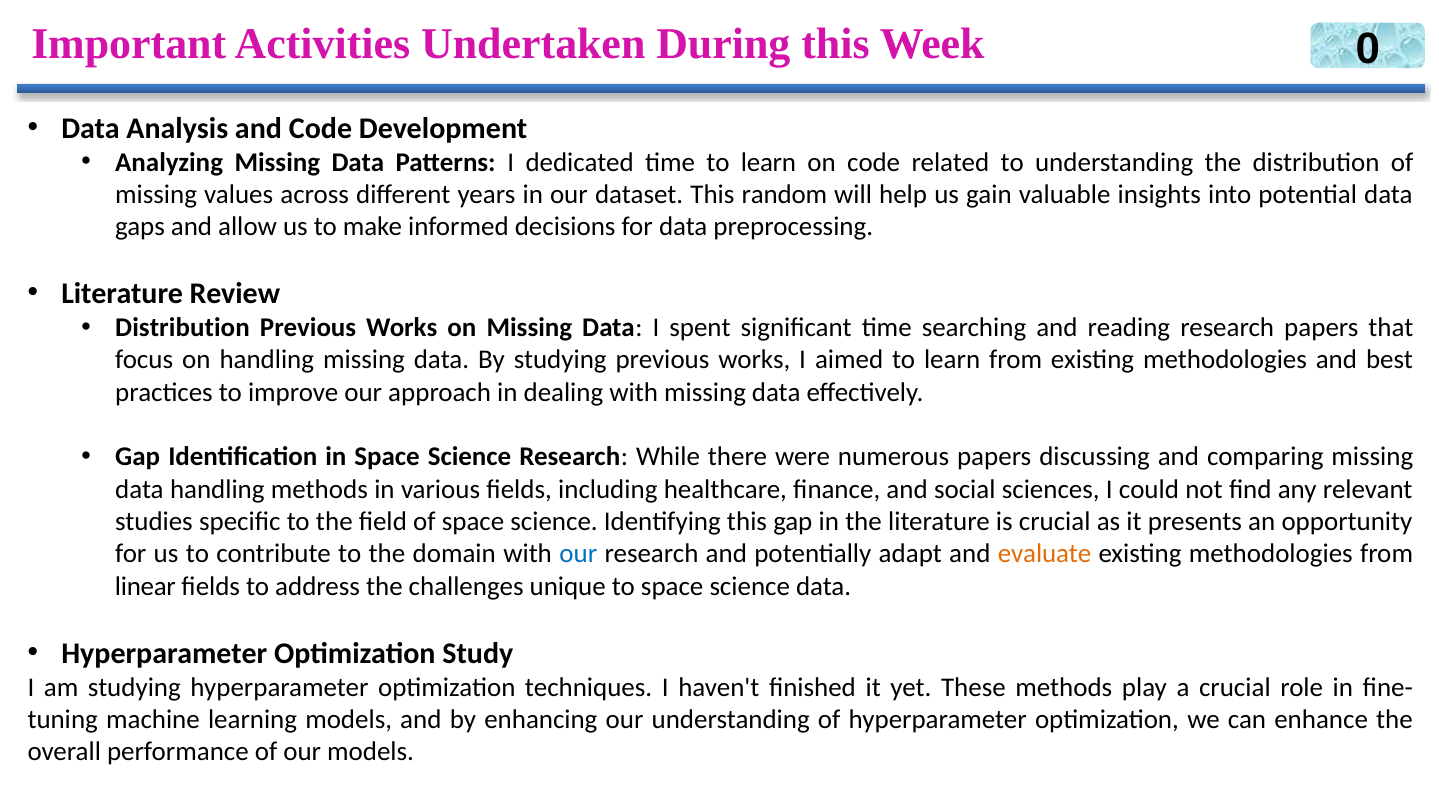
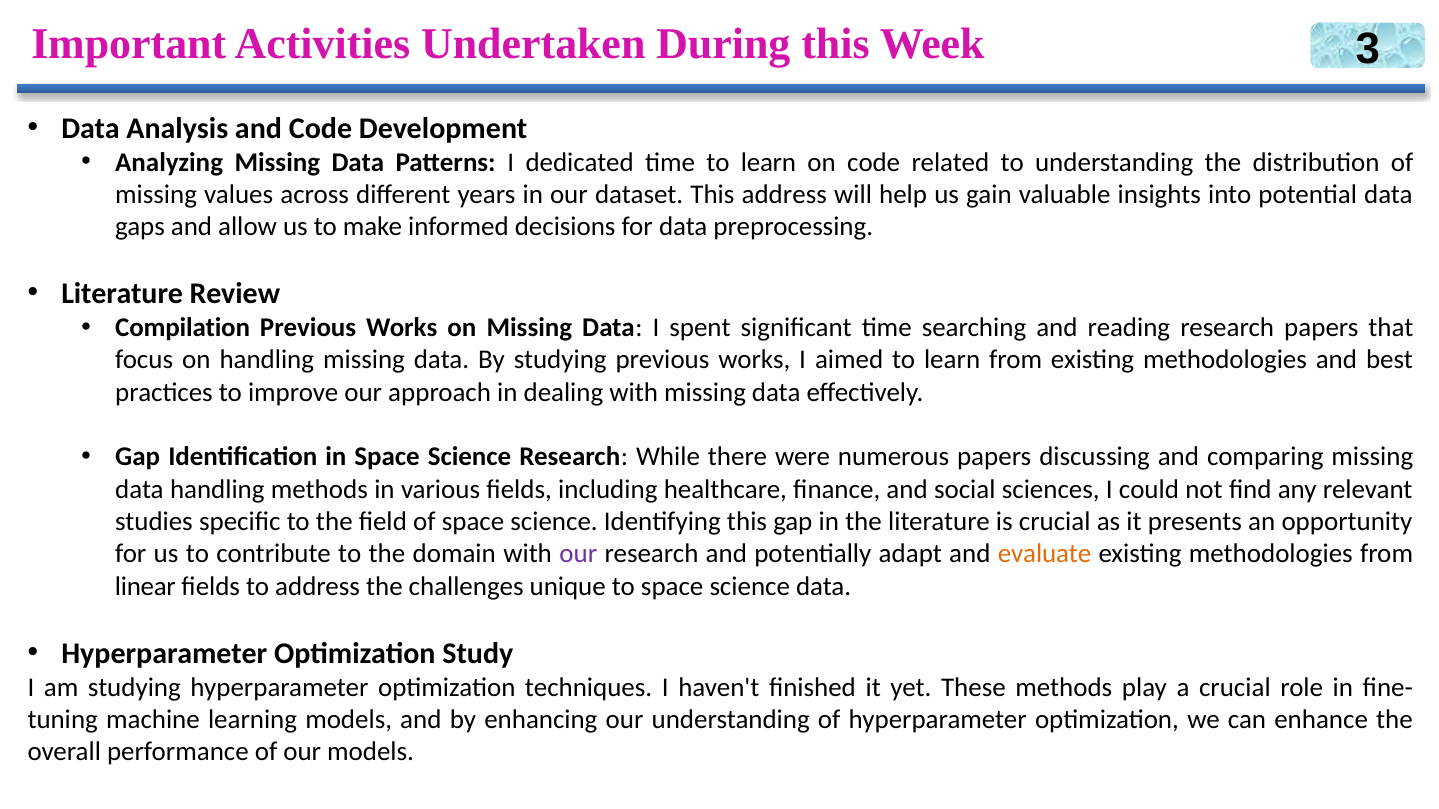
0: 0 -> 3 (1368, 49)
This random: random -> address (784, 195)
Distribution: Distribution -> Compilation (183, 328)
our colour: blue -> purple (578, 554)
